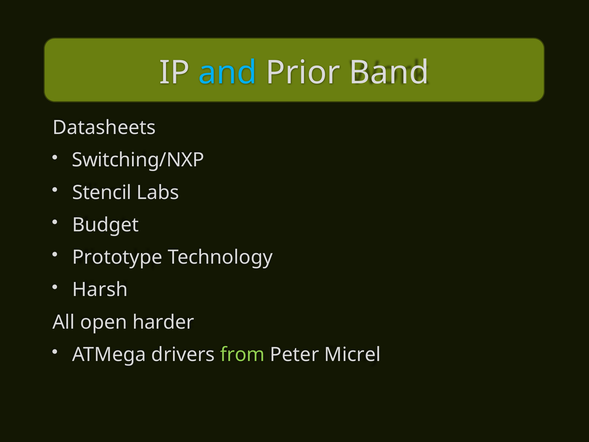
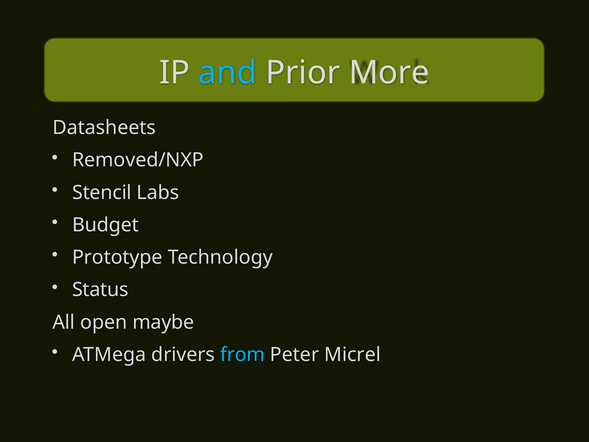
Band: Band -> More (389, 73)
Switching/NXP: Switching/NXP -> Removed/NXP (138, 160)
Harsh: Harsh -> Status (100, 290)
harder: harder -> maybe (163, 322)
from colour: light green -> light blue (243, 354)
